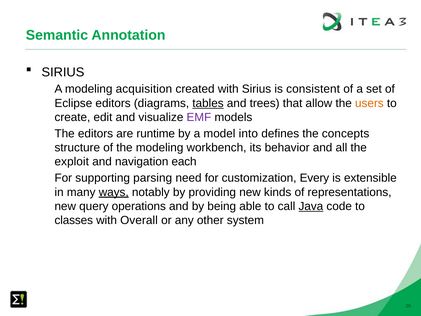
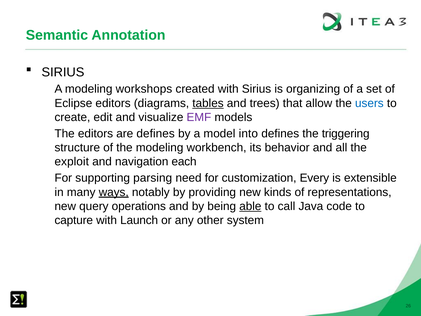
acquisition: acquisition -> workshops (144, 89)
consistent: consistent -> organizing (313, 89)
users colour: orange -> blue (369, 103)
are runtime: runtime -> defines (156, 133)
concepts: concepts -> triggering (346, 133)
able underline: none -> present (250, 206)
Java underline: present -> none (311, 206)
classes: classes -> capture (74, 220)
Overall: Overall -> Launch (139, 220)
